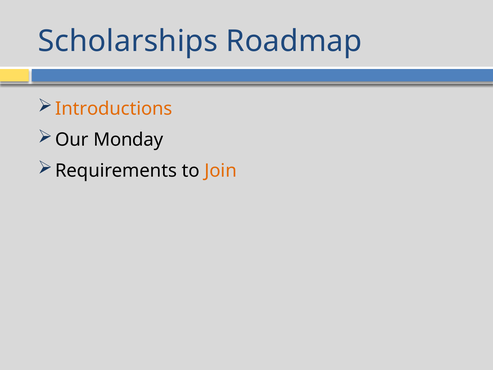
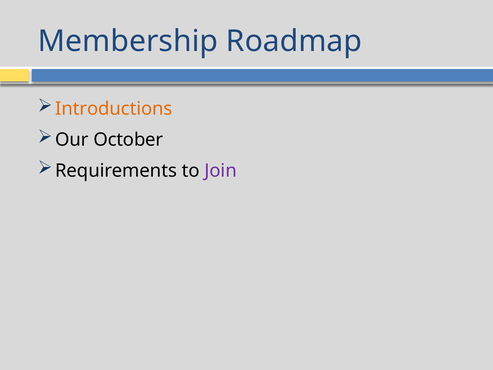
Scholarships: Scholarships -> Membership (128, 41)
Monday: Monday -> October (128, 140)
Join colour: orange -> purple (221, 171)
